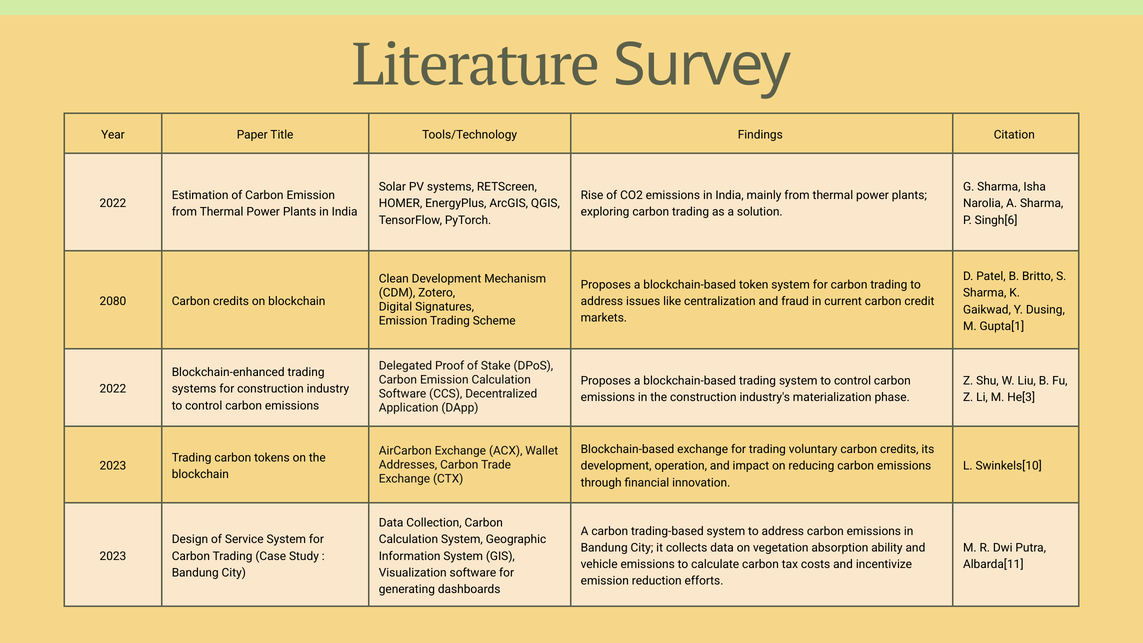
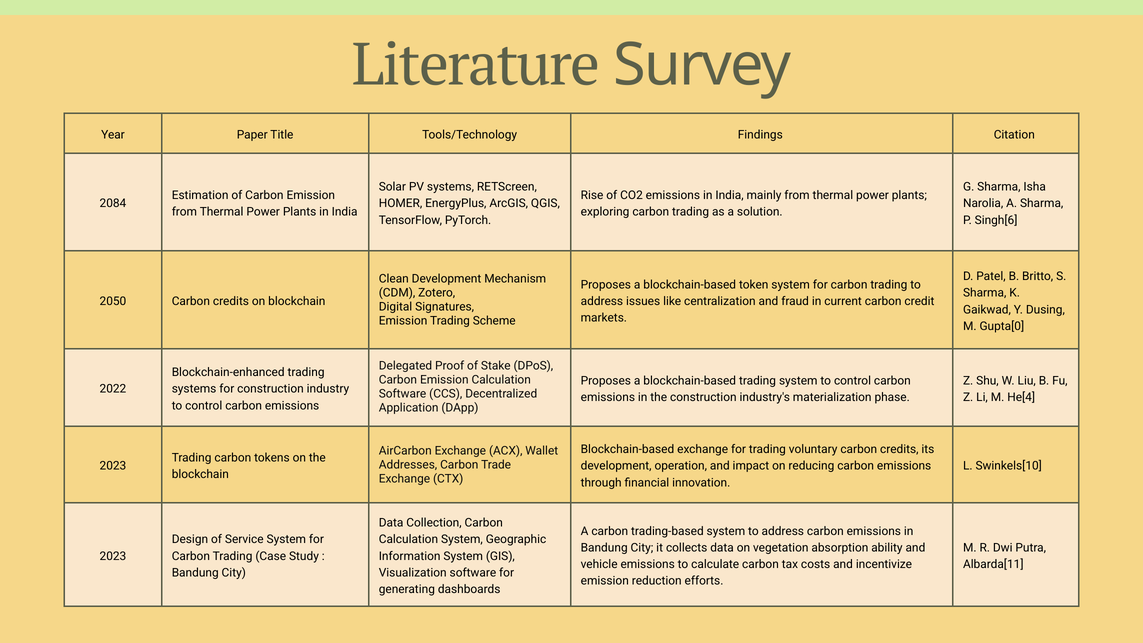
2022: 2022 -> 2084 (113, 203)
2080: 2080 -> 2050 (113, 301)
Gupta[1: Gupta[1 -> Gupta[0 (1002, 326)
He[3: He[3 -> He[4 (1021, 397)
